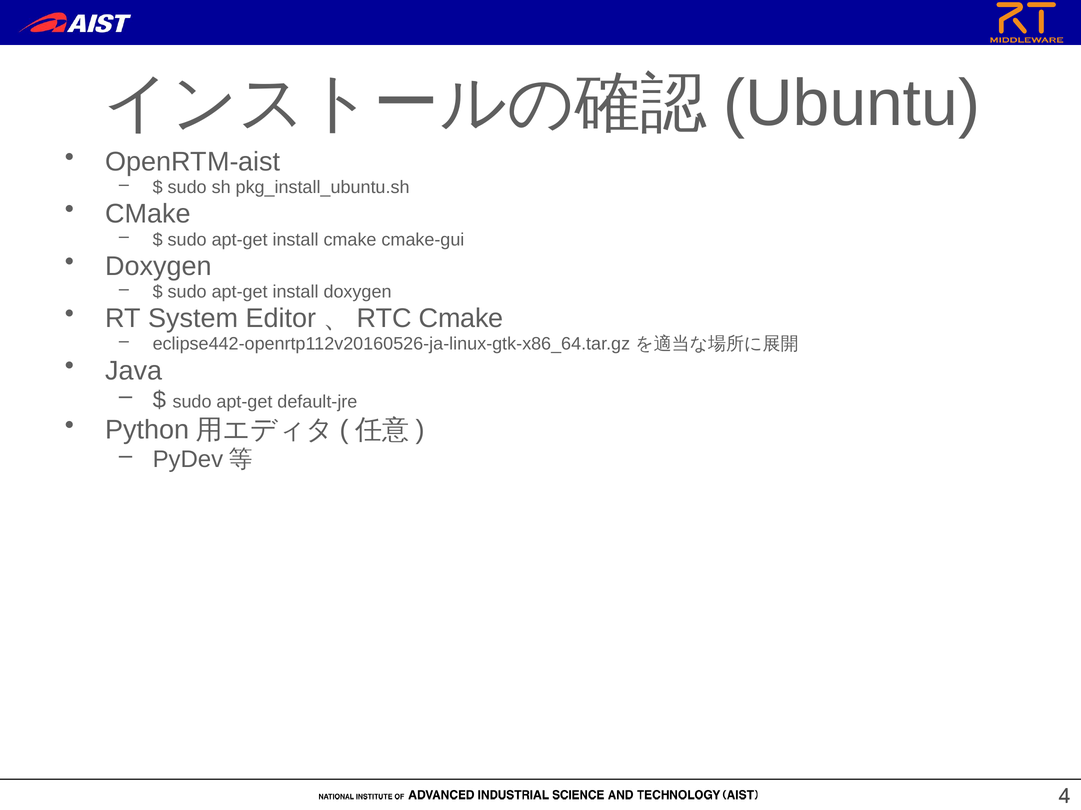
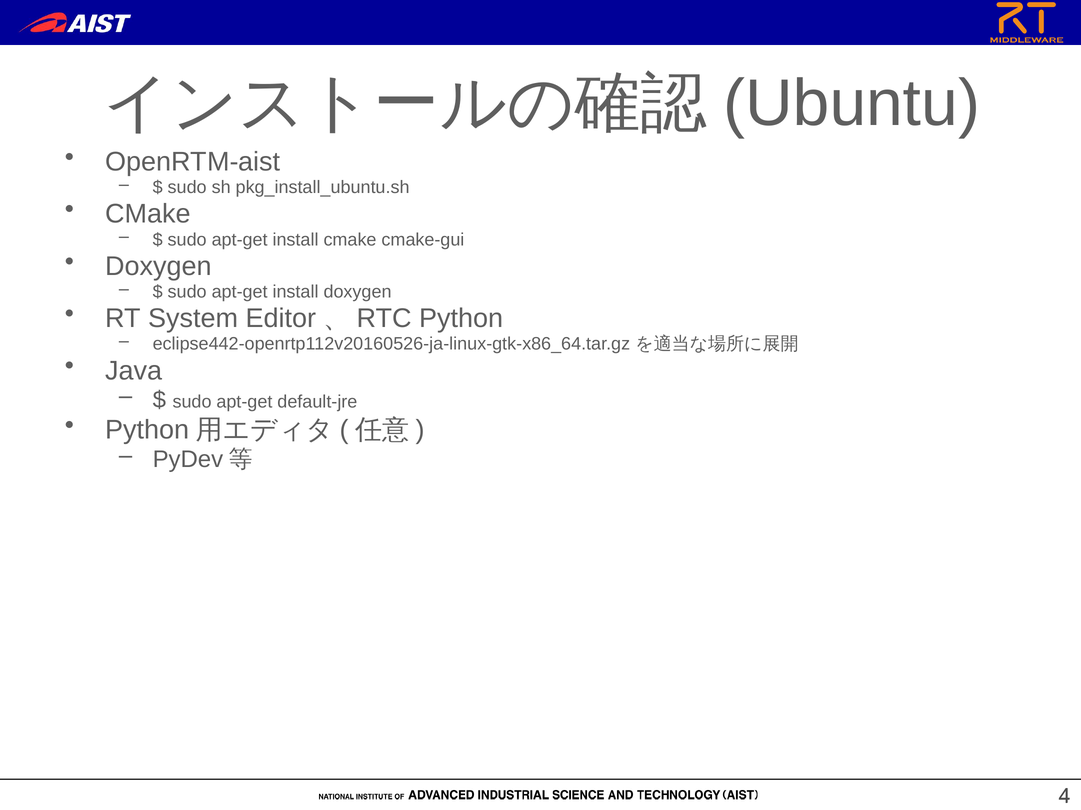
Editor、RTC Cmake: Cmake -> Python (461, 319)
